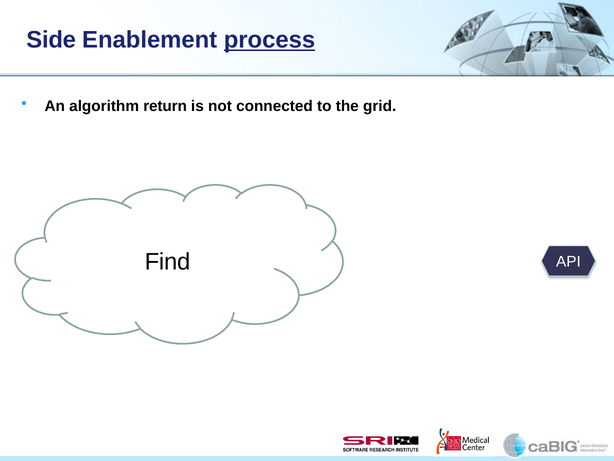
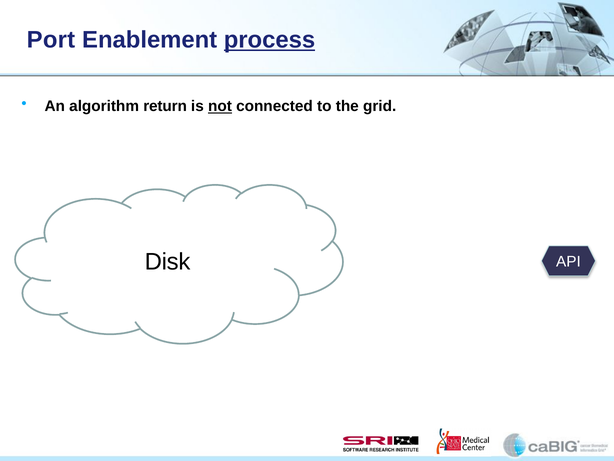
Side: Side -> Port (51, 40)
not underline: none -> present (220, 106)
Find: Find -> Disk (167, 261)
